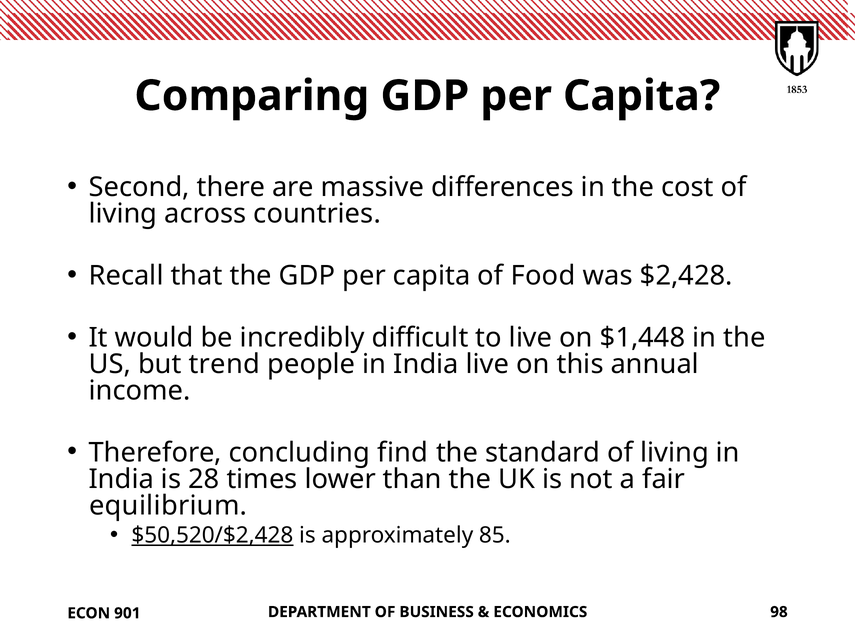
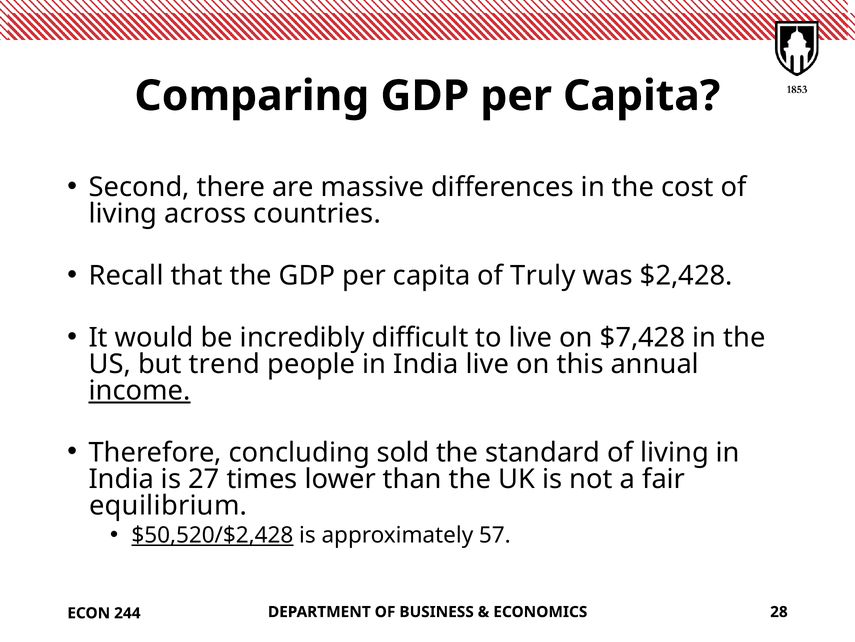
Food: Food -> Truly (543, 275)
$1,448: $1,448 -> $7,428 (643, 337)
income underline: none -> present (140, 390)
find: find -> sold (403, 452)
28: 28 -> 27 (204, 479)
85: 85 -> 57 (495, 535)
98: 98 -> 28 (779, 611)
901: 901 -> 244 (127, 612)
